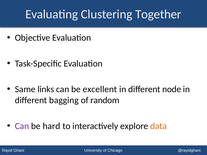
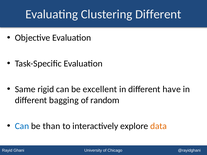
Clustering Together: Together -> Different (158, 14)
links: links -> rigid (46, 89)
node: node -> have (172, 89)
Can colour: purple -> blue (22, 126)
hard: hard -> than (51, 126)
